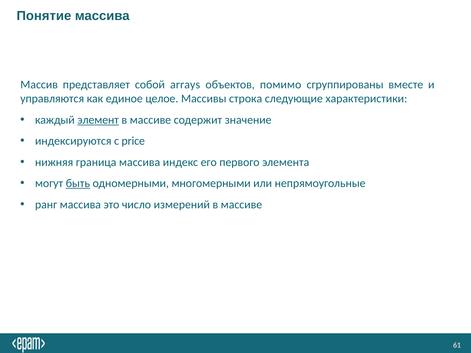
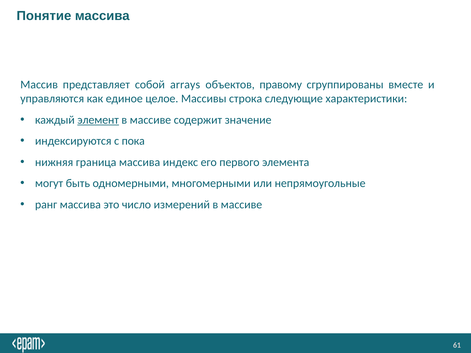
помимо: помимо -> правому (281, 85)
price: price -> пока (133, 141)
быть underline: present -> none (78, 183)
